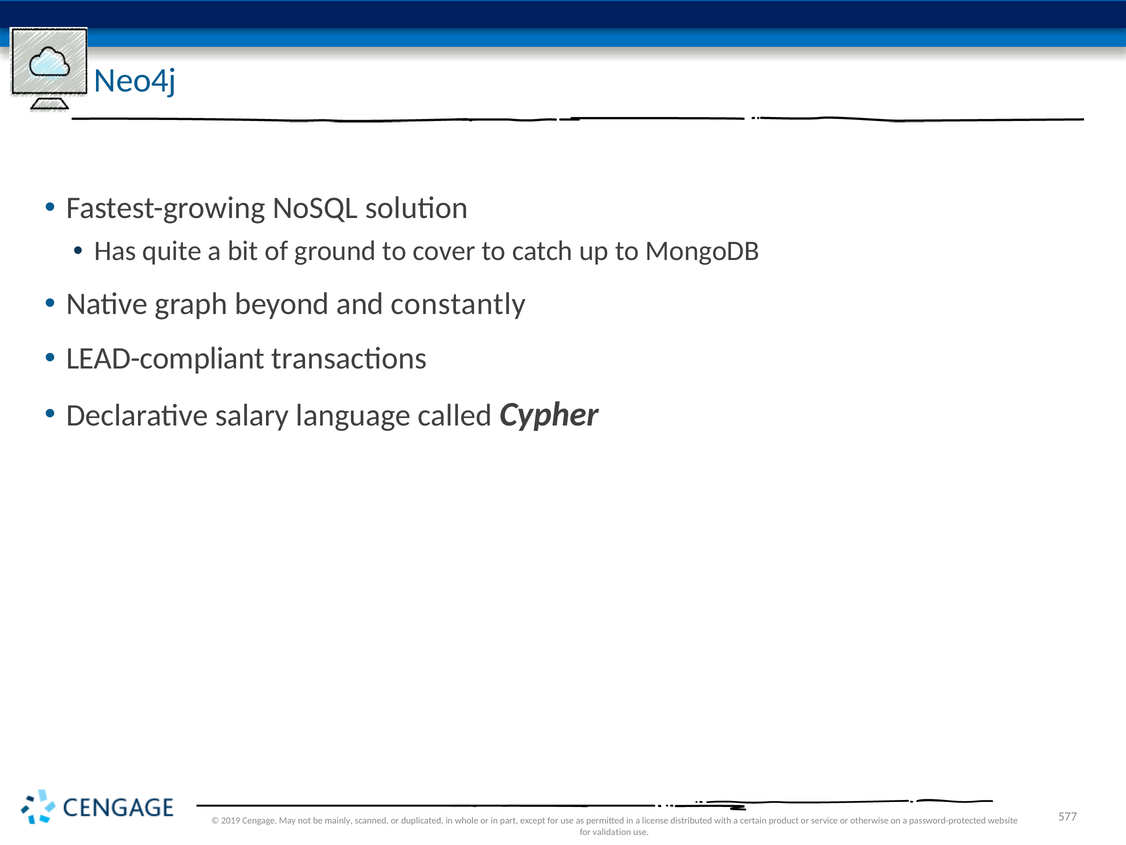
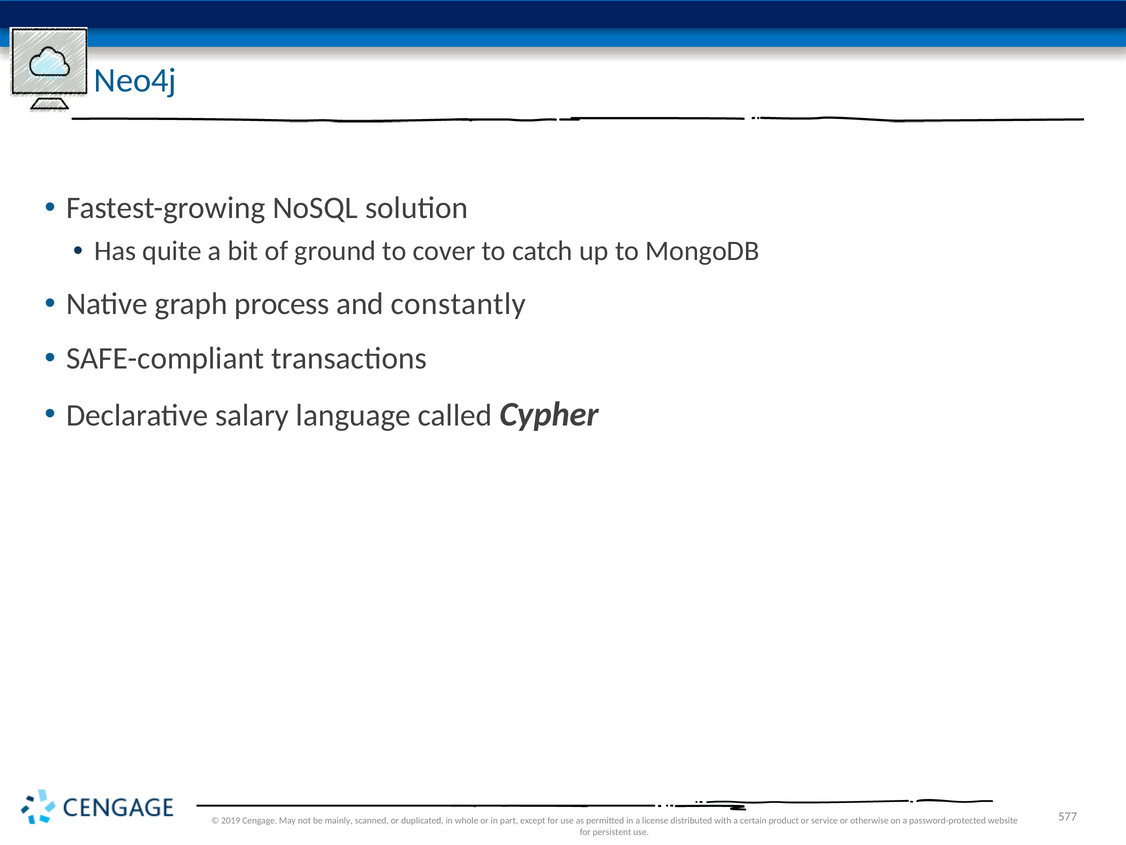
beyond: beyond -> process (282, 304)
LEAD-compliant: LEAD-compliant -> SAFE-compliant (165, 358)
validation: validation -> persistent (612, 831)
